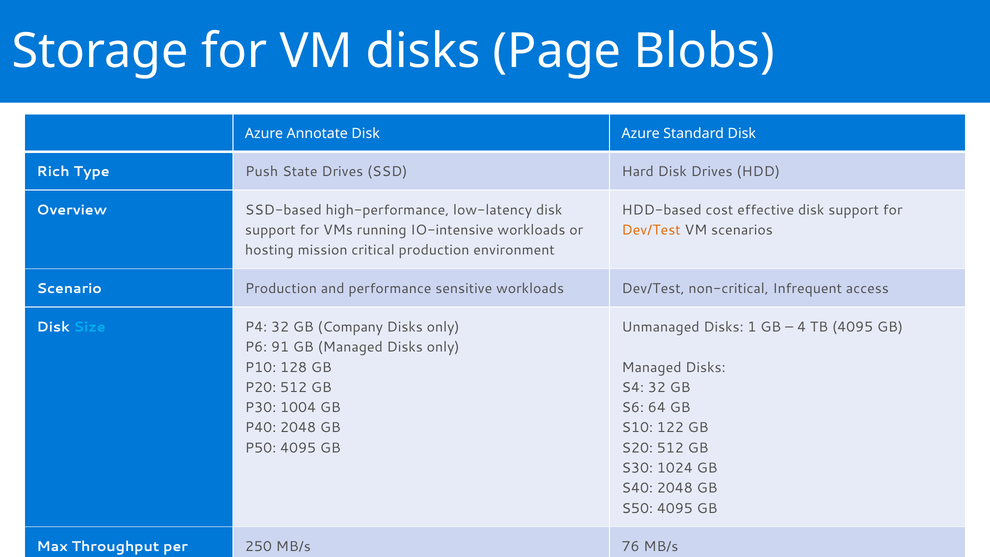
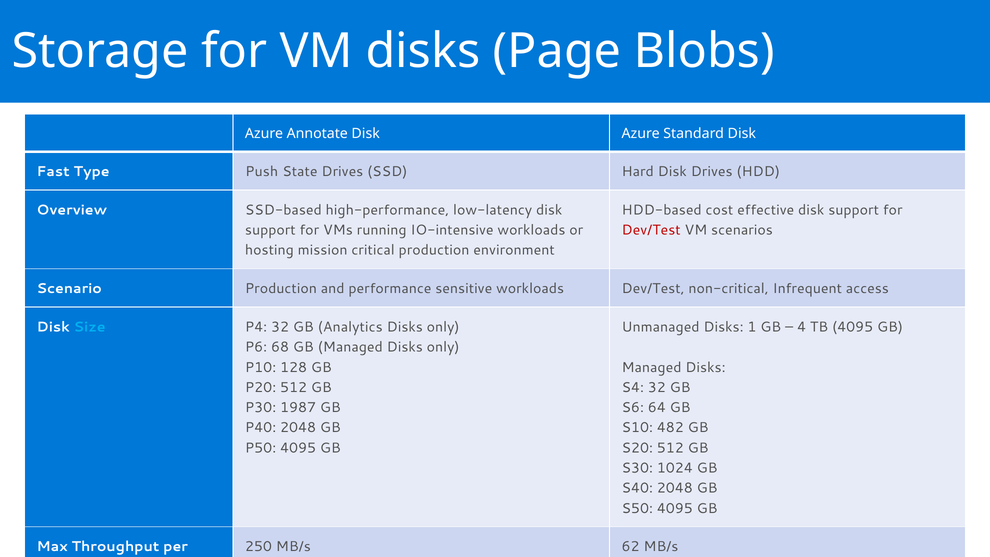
Rich: Rich -> Fast (53, 172)
Dev/Test colour: orange -> red (651, 230)
Company: Company -> Analytics (350, 327)
91: 91 -> 68 (280, 347)
1004: 1004 -> 1987 (298, 407)
122: 122 -> 482 (670, 428)
76: 76 -> 62 (631, 547)
